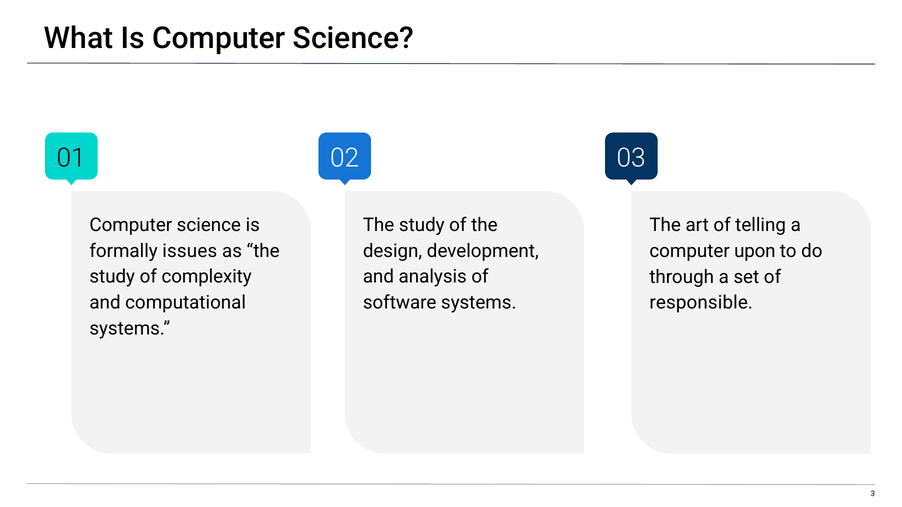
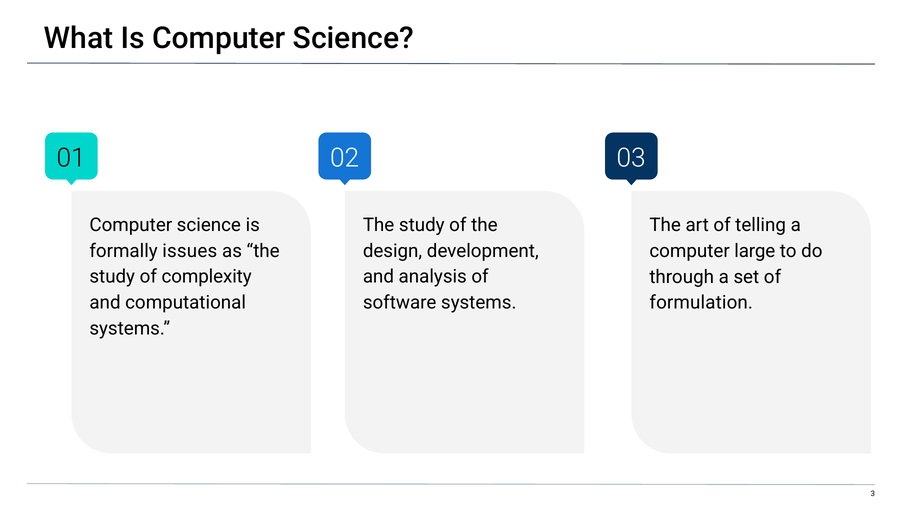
upon: upon -> large (755, 251)
responsible: responsible -> formulation (701, 303)
